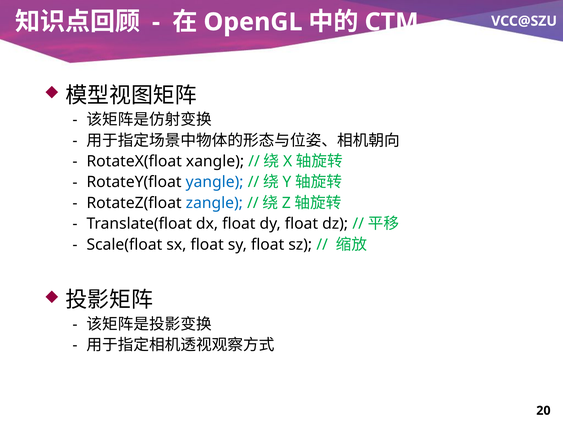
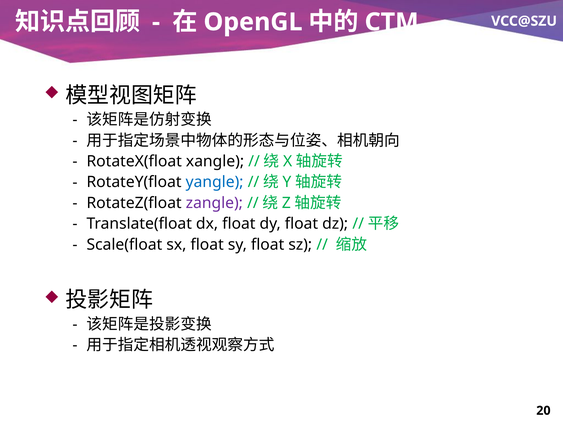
zangle colour: blue -> purple (214, 203)
